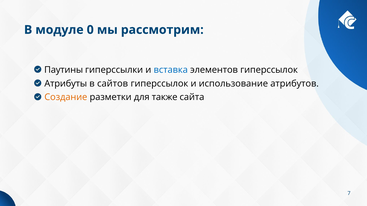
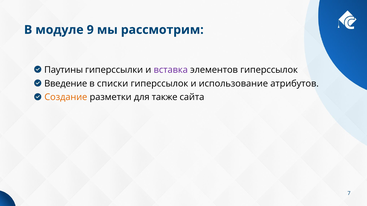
0: 0 -> 9 (90, 30)
вставка colour: blue -> purple (171, 70)
Атрибуты: Атрибуты -> Введение (66, 84)
сайтов: сайтов -> списки (113, 84)
